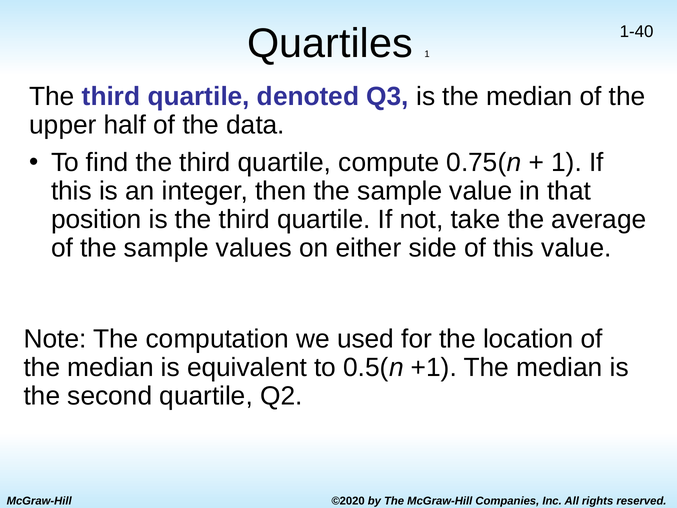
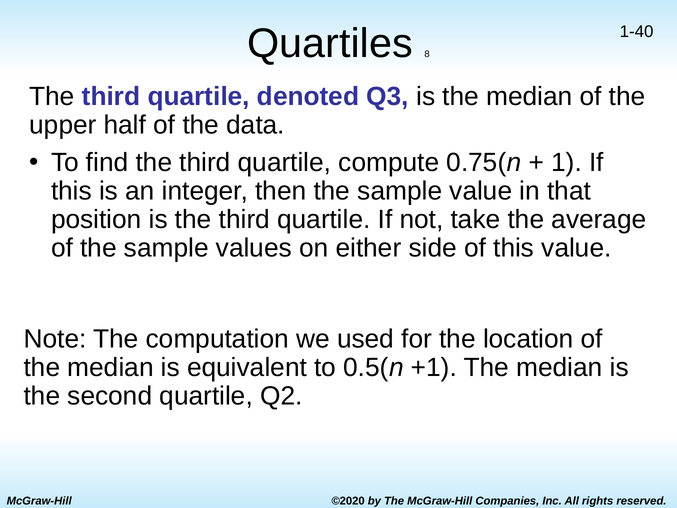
Quartiles 1: 1 -> 8 (427, 54)
